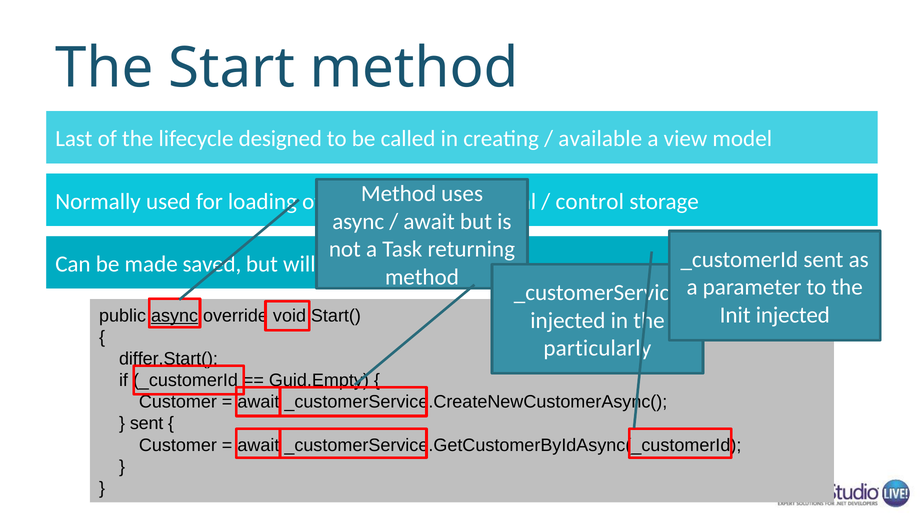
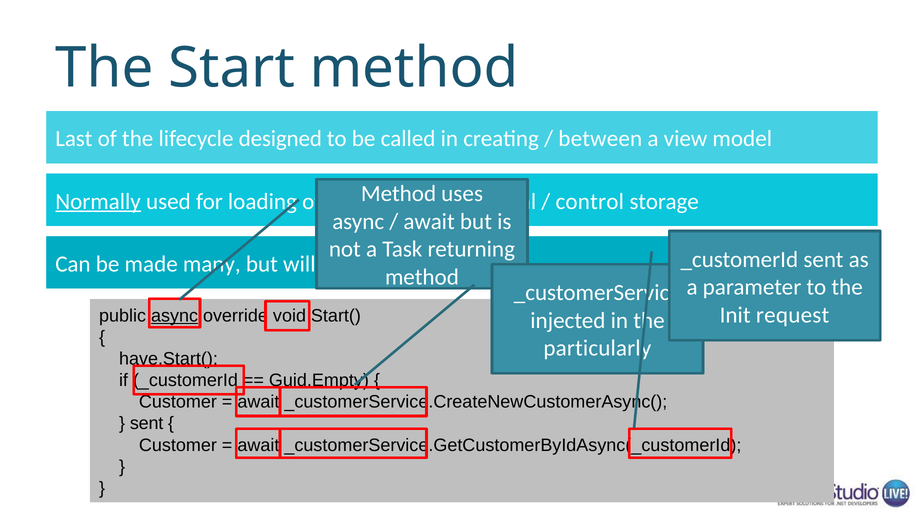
available: available -> between (600, 139)
Normally underline: none -> present (98, 201)
saved: saved -> many (212, 264)
Init injected: injected -> request (793, 315)
differ.Start(: differ.Start( -> have.Start( (168, 359)
